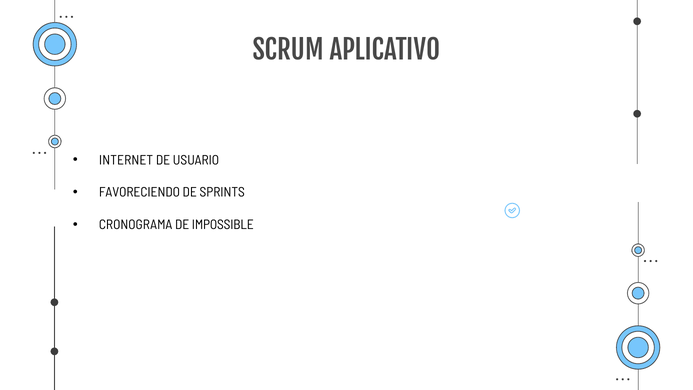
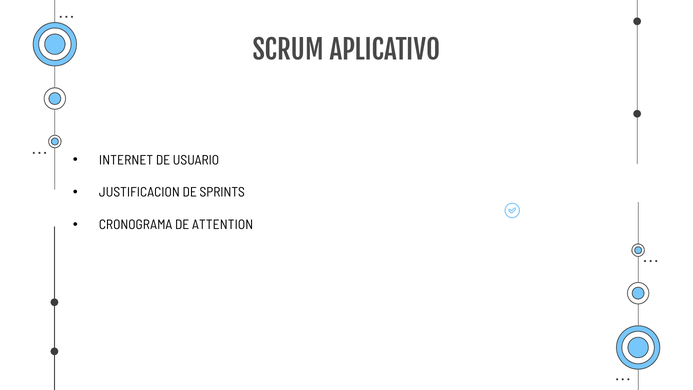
FAVORECIENDO: FAVORECIENDO -> JUSTIFICACION (139, 192)
IMPOSSIBLE: IMPOSSIBLE -> ATTENTION (223, 225)
